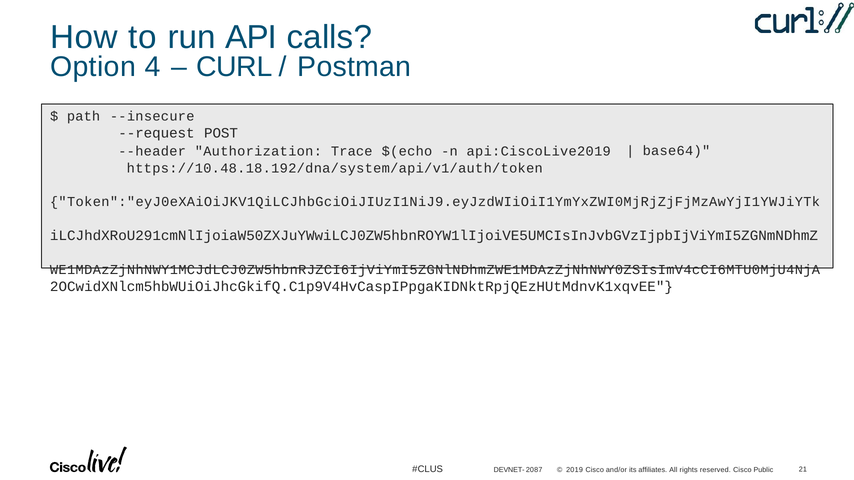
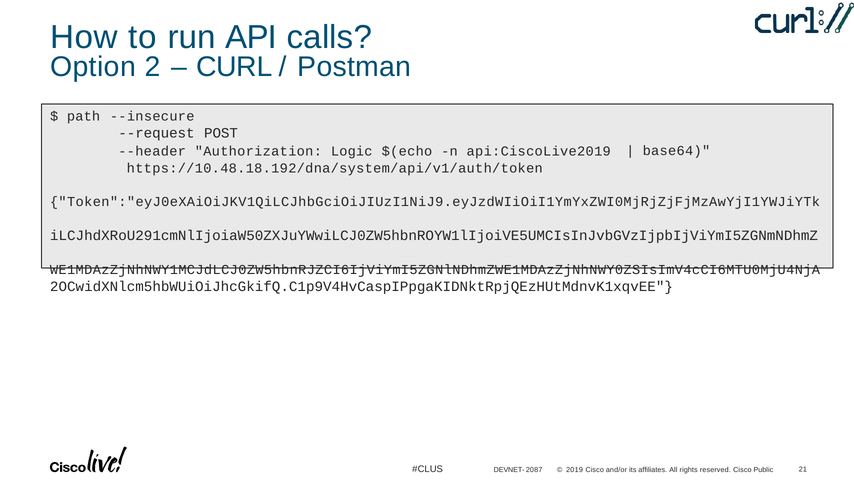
4: 4 -> 2 (153, 67)
Trace: Trace -> Logic (352, 151)
